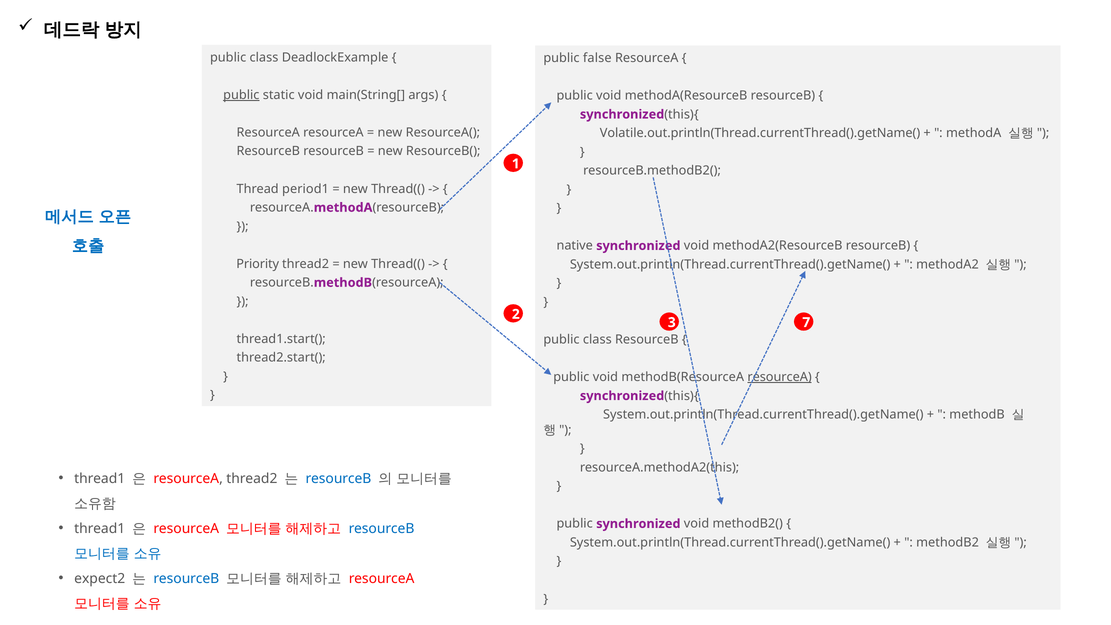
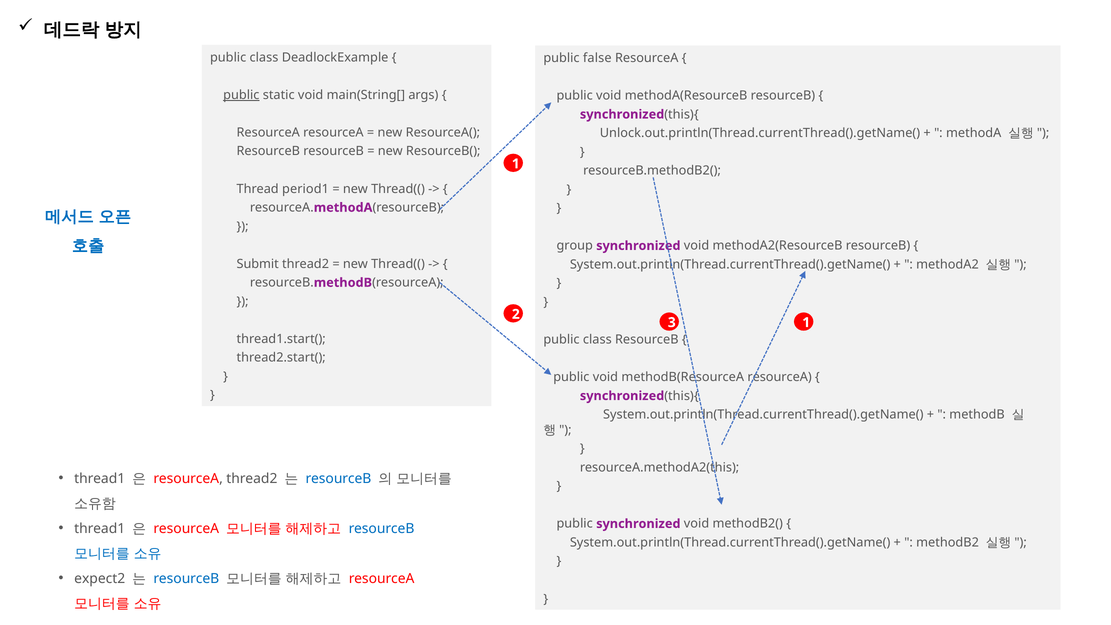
Volatile.out.println(Thread.currentThread().getName(: Volatile.out.println(Thread.currentThread().getName( -> Unlock.out.println(Thread.currentThread().getName( (760, 133)
native: native -> group (575, 246)
Priority: Priority -> Submit (258, 264)
3 7: 7 -> 1 (806, 322)
resourceA underline: present -> none (780, 377)
